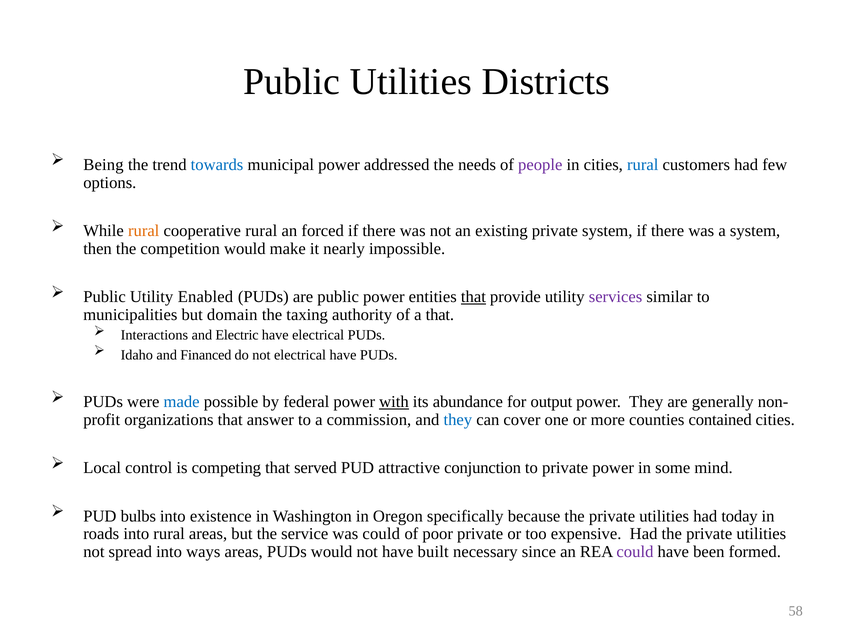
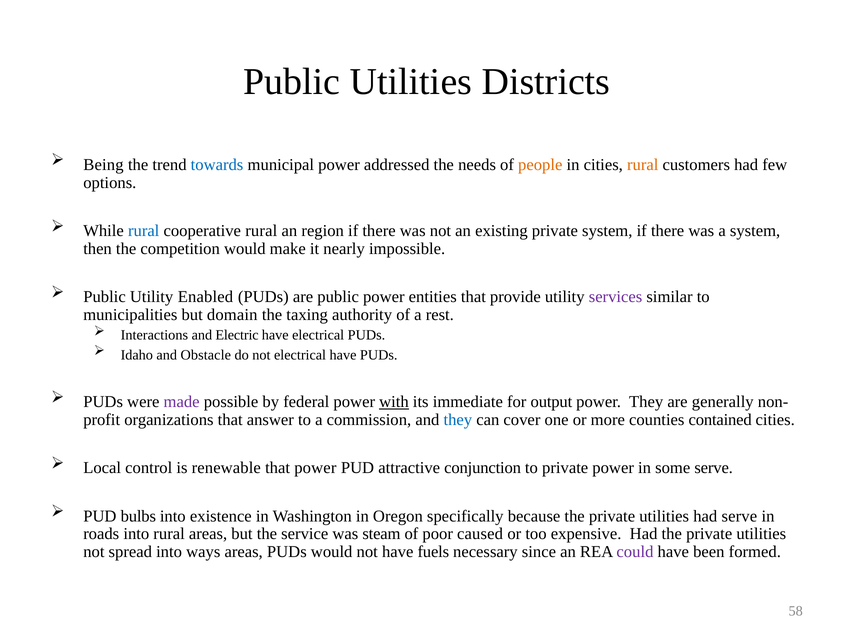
people colour: purple -> orange (540, 165)
rural colour: blue -> orange (643, 165)
rural colour: orange -> blue (144, 231)
forced: forced -> region (323, 231)
that underline: present -> none (473, 297)
a that: that -> rest (440, 315)
Financed: Financed -> Obstacle (206, 355)
made colour: blue -> purple (182, 402)
abundance: abundance -> immediate (468, 402)
competing: competing -> renewable (226, 468)
that served: served -> power (315, 468)
some mind: mind -> serve (714, 468)
had today: today -> serve (739, 516)
was could: could -> steam (381, 534)
poor private: private -> caused (480, 534)
built: built -> fuels (433, 552)
